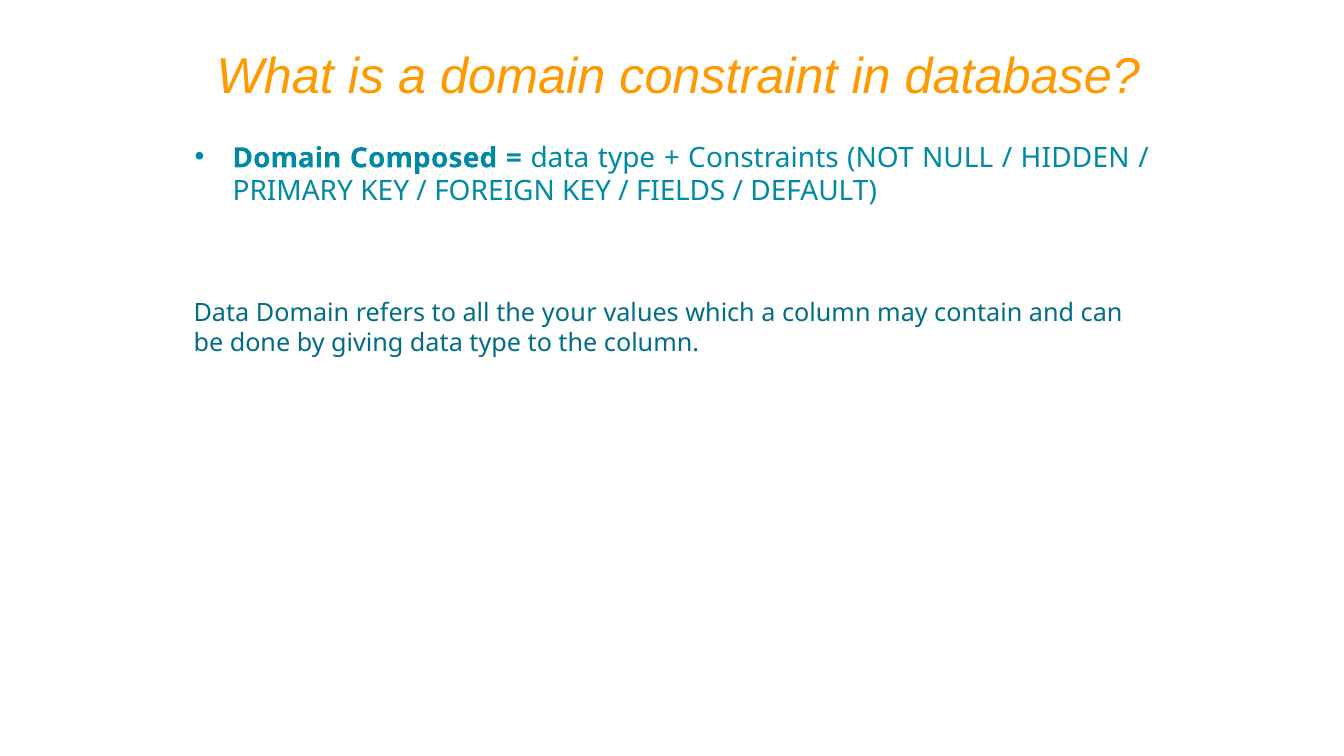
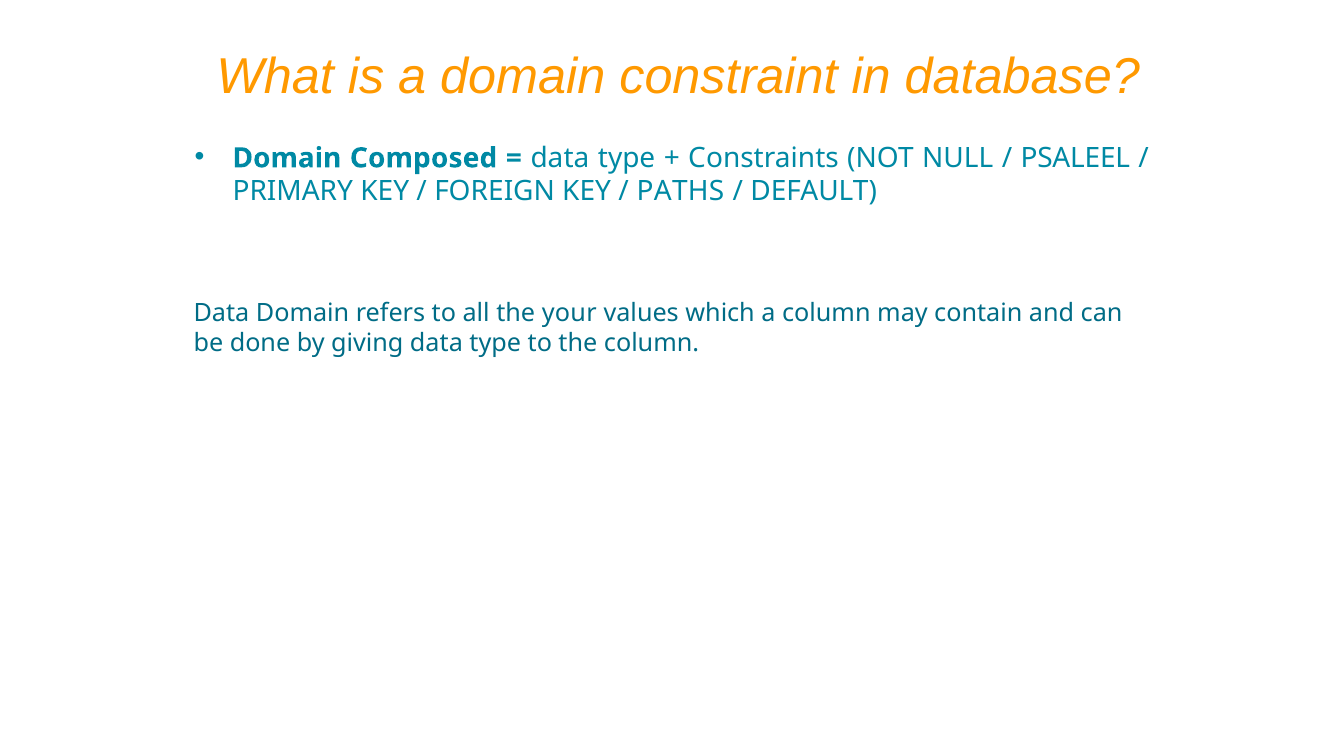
HIDDEN: HIDDEN -> PSALEEL (1075, 158)
FIELDS: FIELDS -> PATHS (680, 192)
